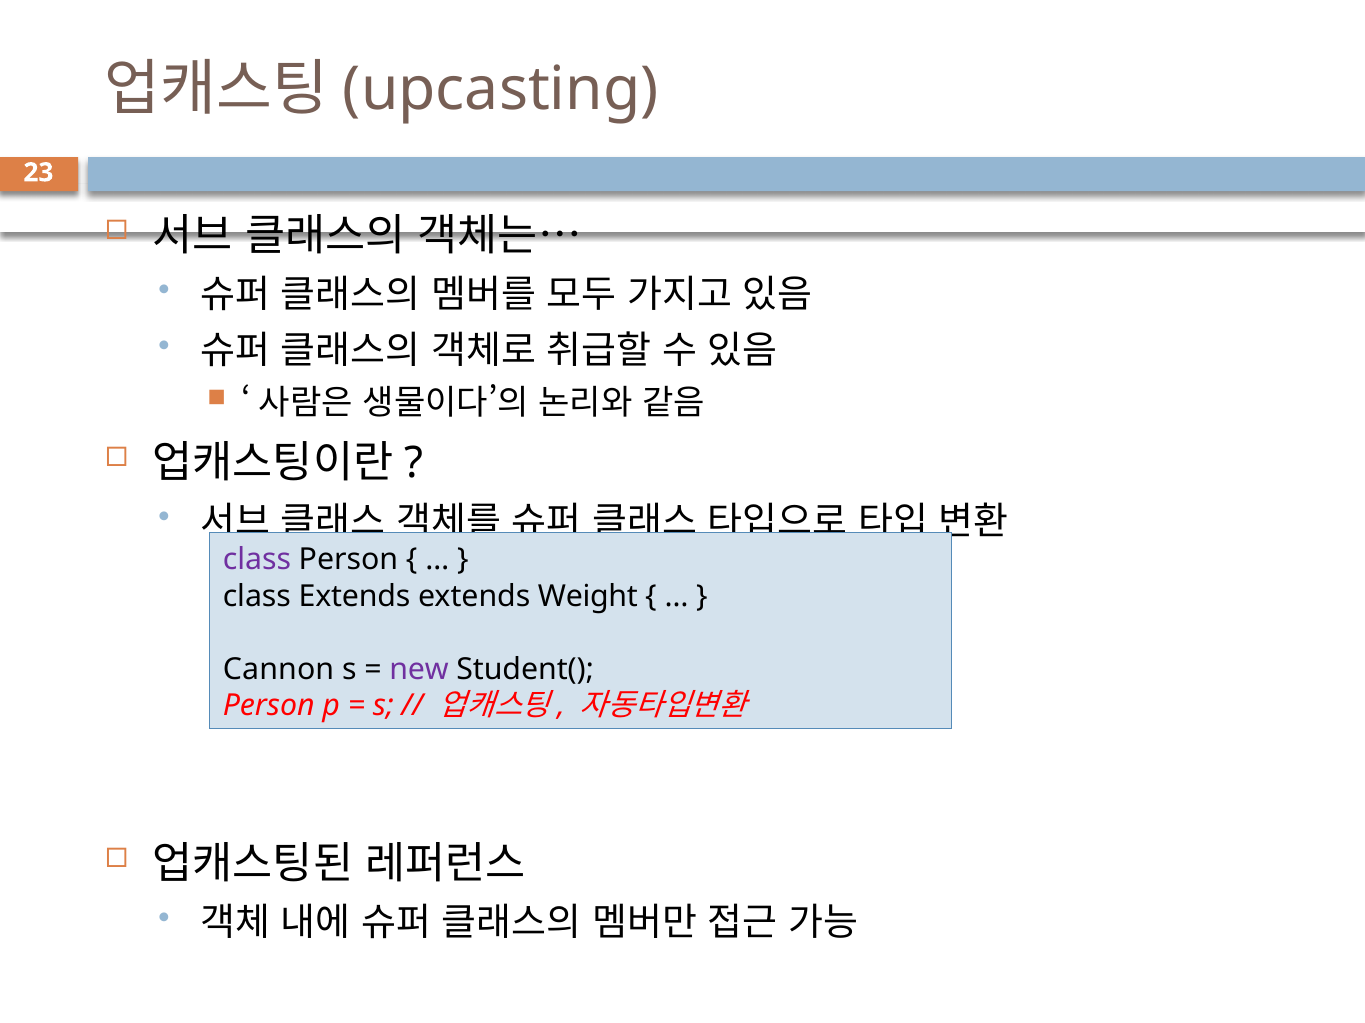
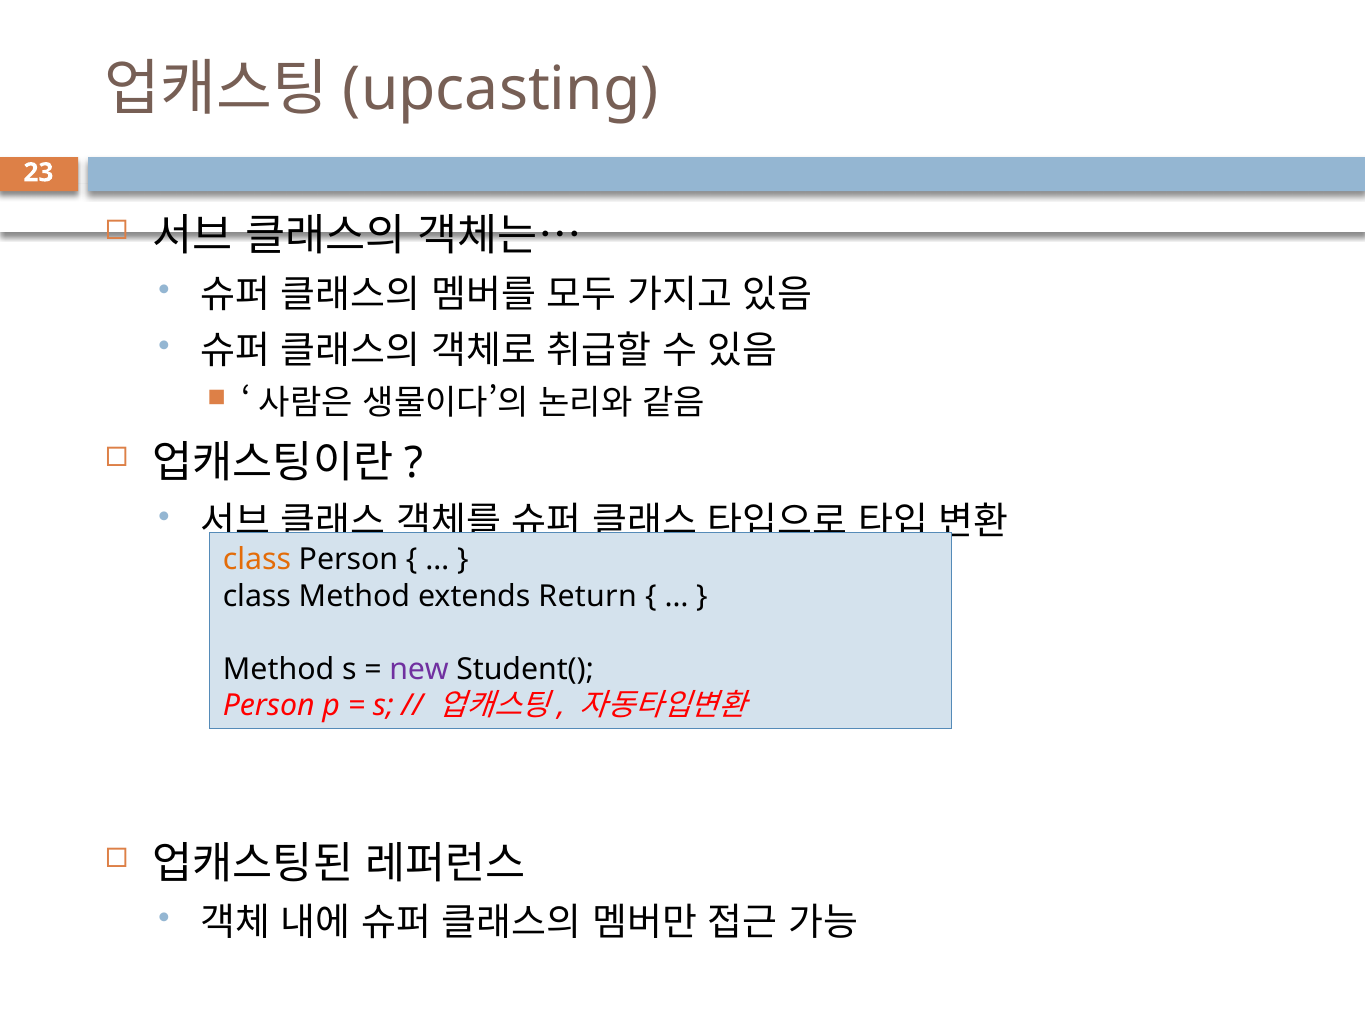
class colour: purple -> orange (257, 560)
class Extends: Extends -> Method (354, 597)
Weight: Weight -> Return (588, 597)
Cannon: Cannon -> Method (279, 670)
